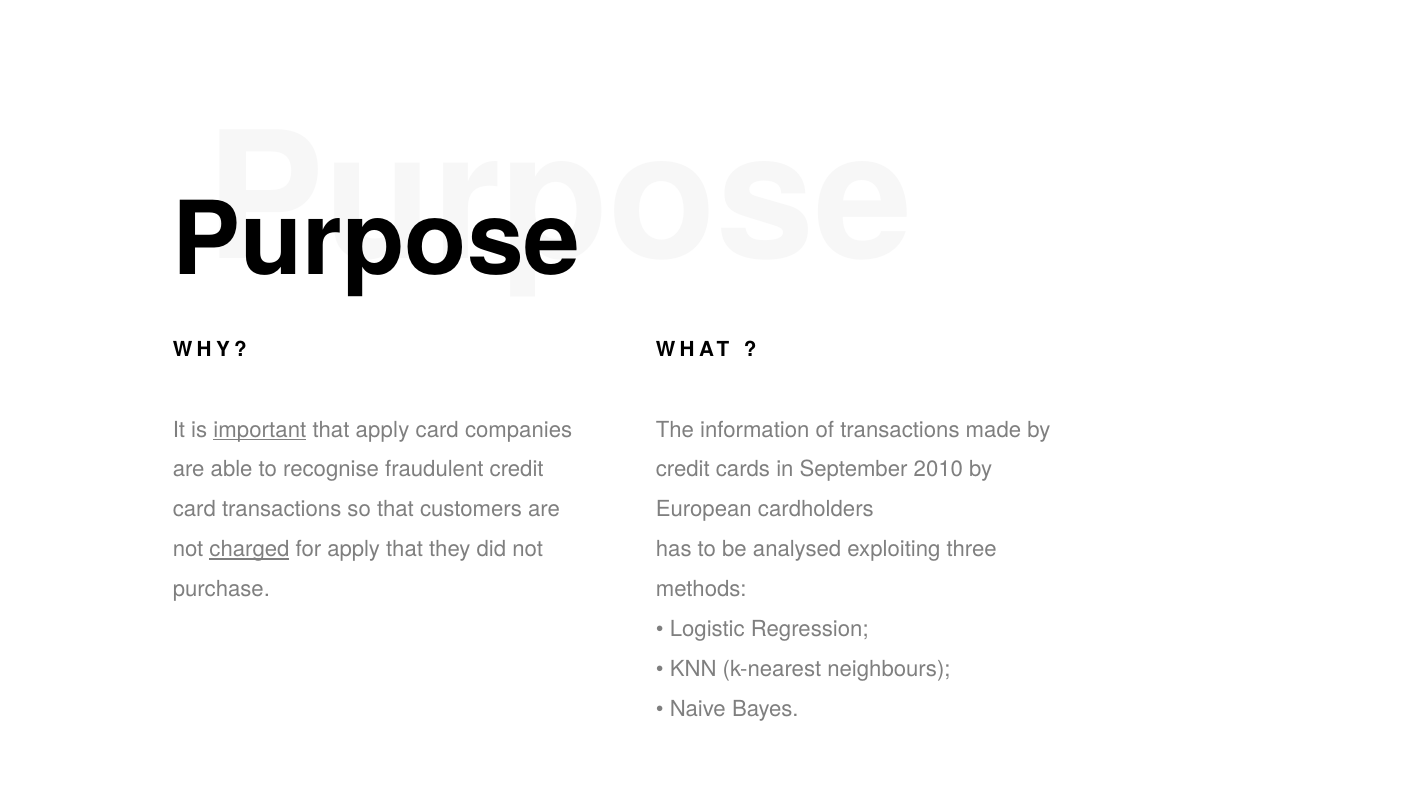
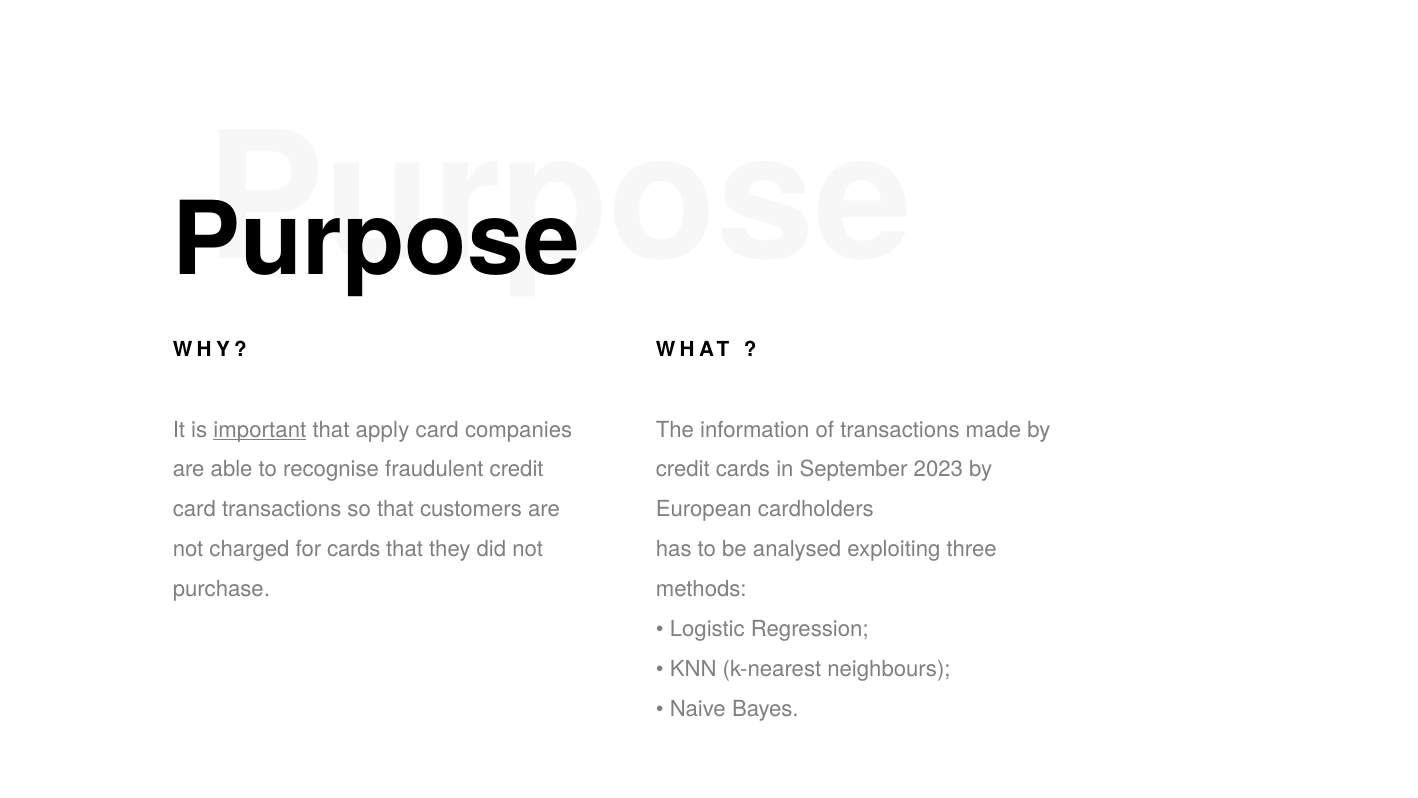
2010: 2010 -> 2023 (938, 470)
charged underline: present -> none (249, 549)
for apply: apply -> cards (354, 549)
